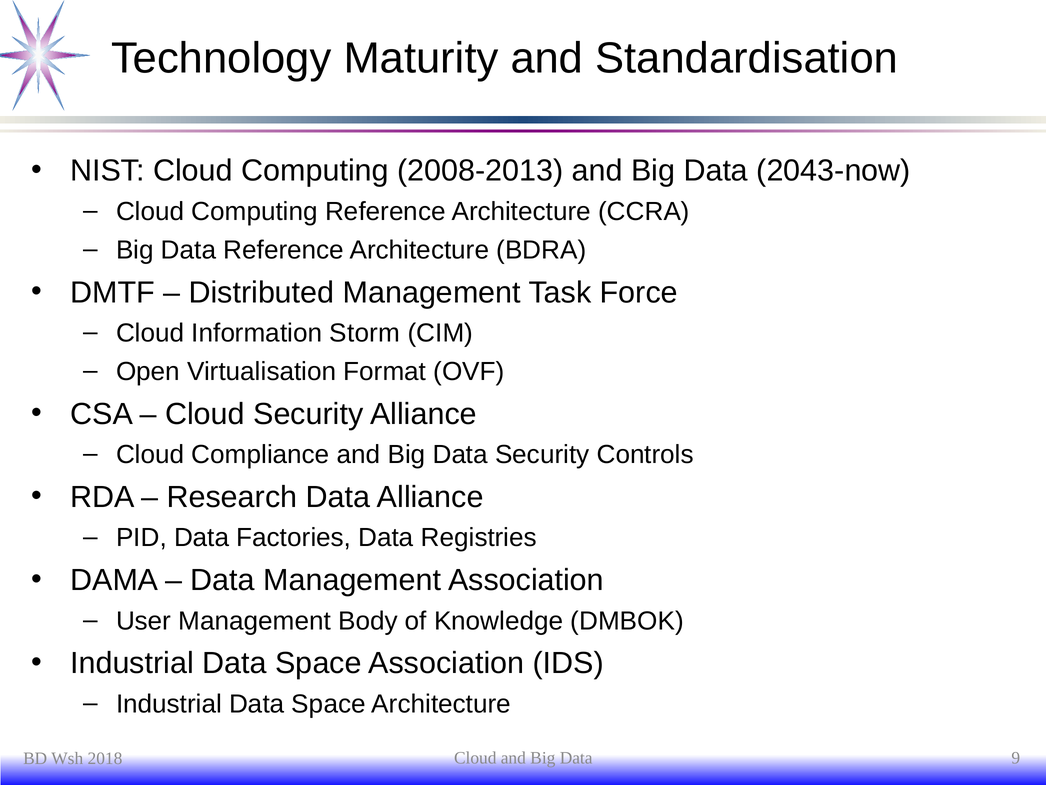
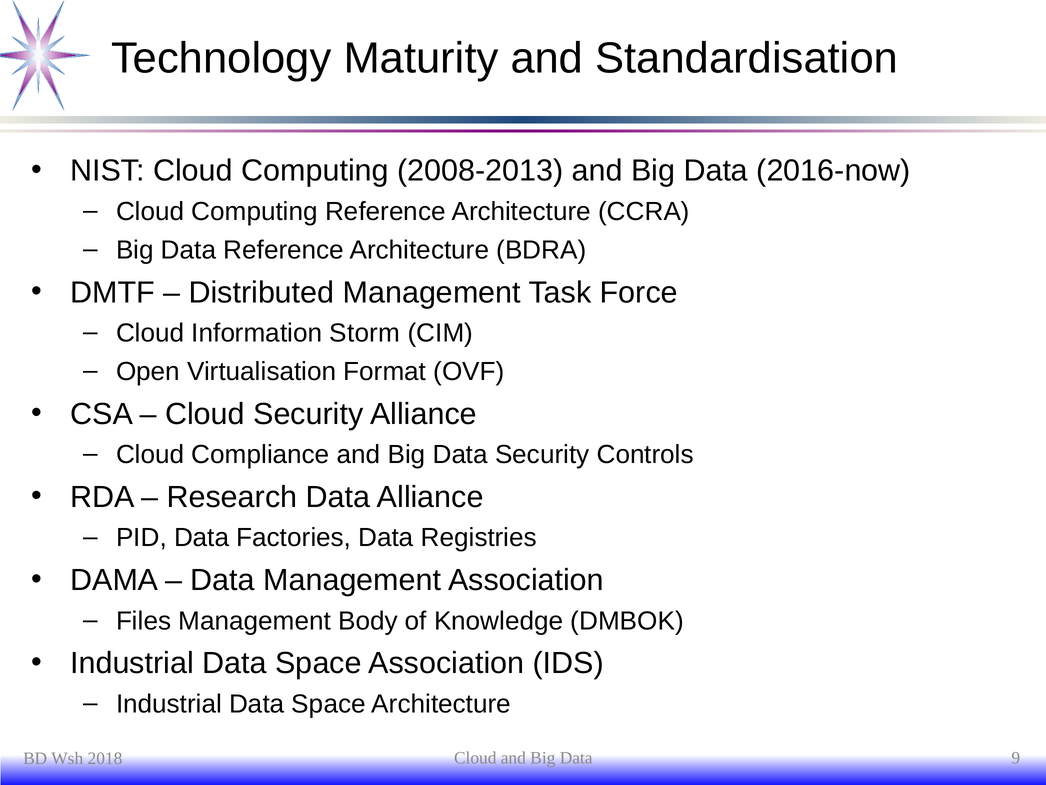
2043-now: 2043-now -> 2016-now (833, 171)
User: User -> Files (144, 621)
